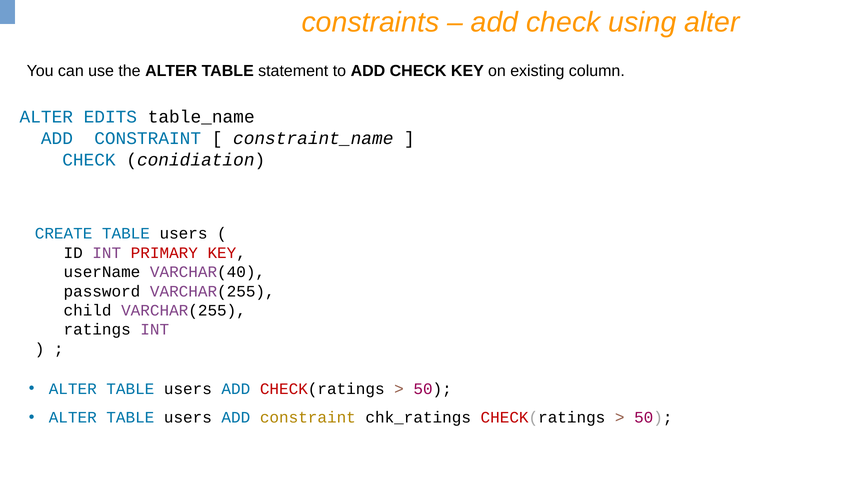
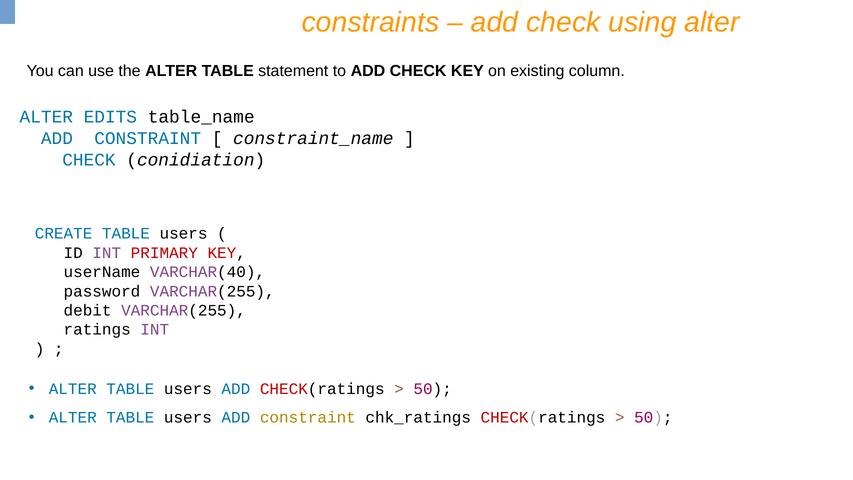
child: child -> debit (88, 310)
